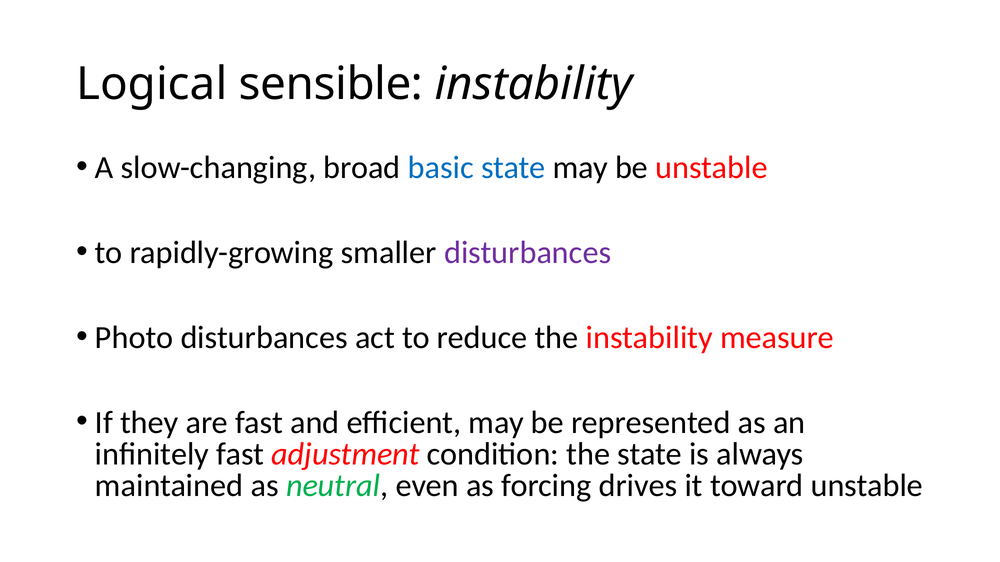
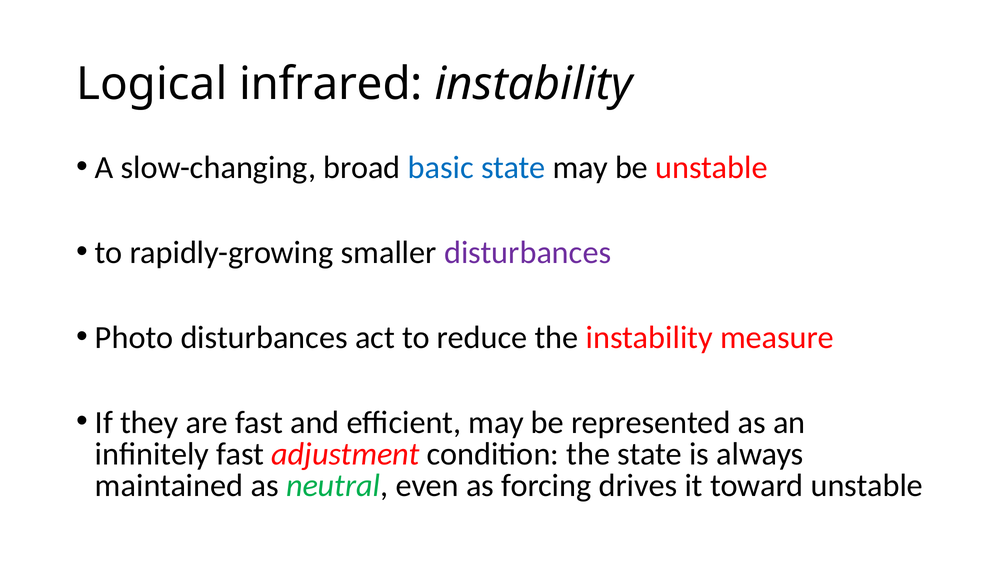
sensible: sensible -> infrared (331, 84)
